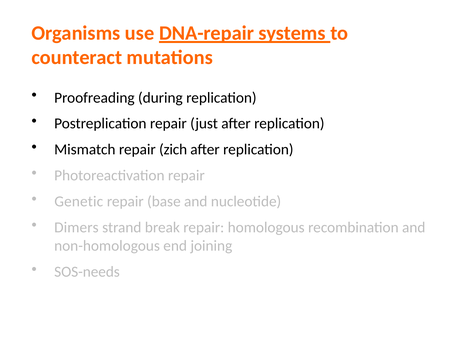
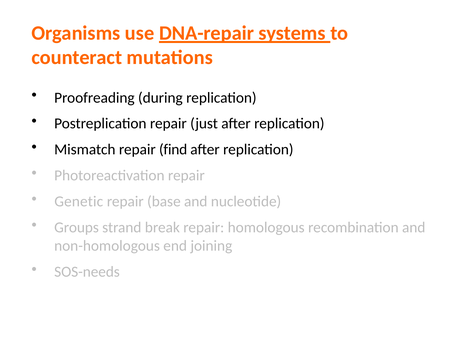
zich: zich -> find (173, 149)
Dimers: Dimers -> Groups (77, 227)
